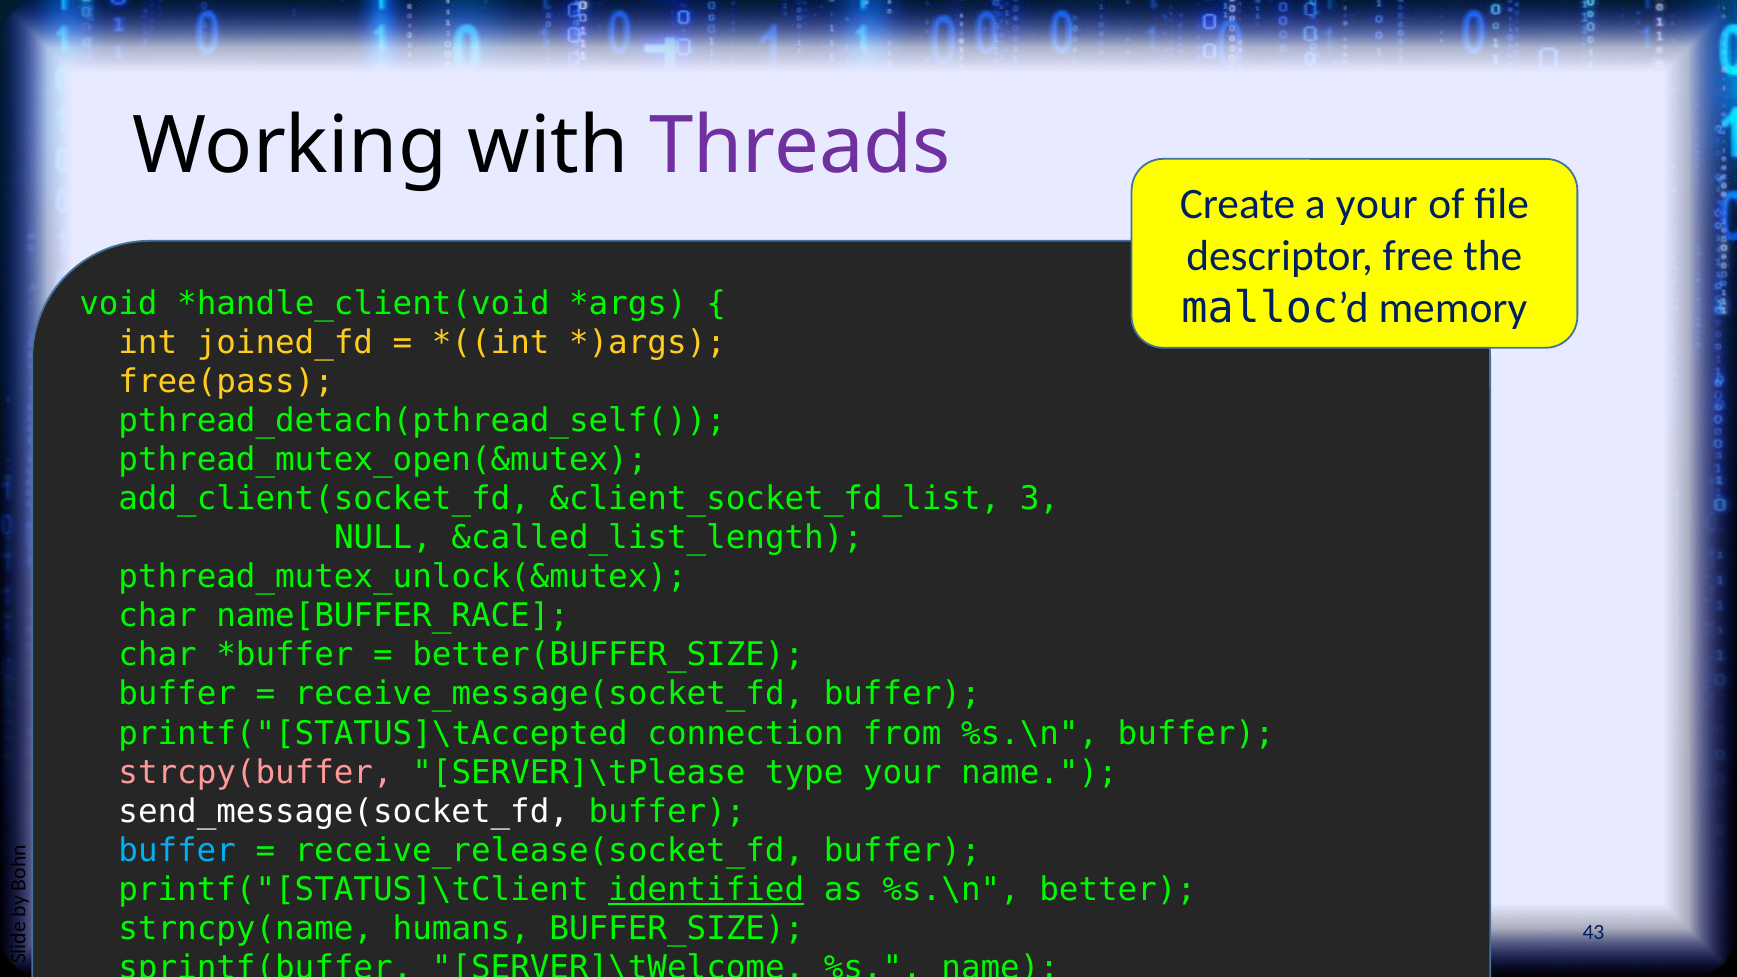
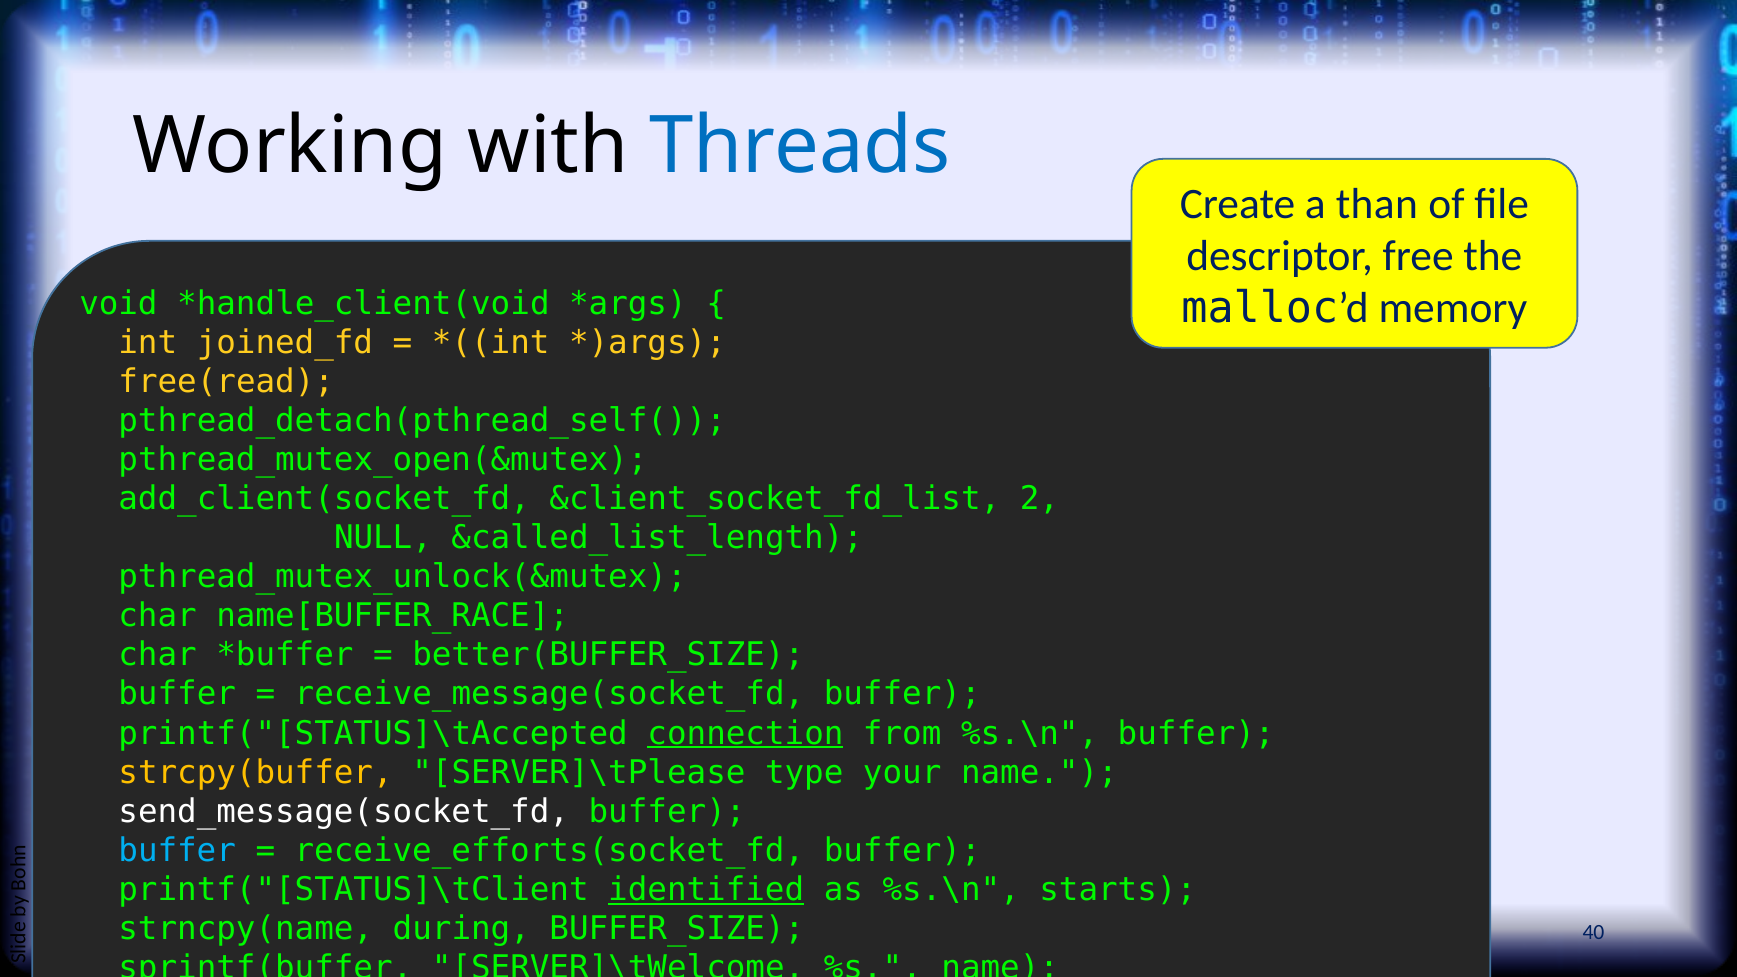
Threads colour: purple -> blue (800, 146)
a your: your -> than (1377, 204)
free(pass: free(pass -> free(read (226, 382)
&client_socket_fd_list 3: 3 -> 2 (1039, 499)
connection underline: none -> present (745, 733)
strcpy(buffer colour: pink -> yellow (256, 772)
receive_release(socket_fd: receive_release(socket_fd -> receive_efforts(socket_fd (549, 851)
better: better -> starts (1118, 890)
humans: humans -> during (461, 929)
43: 43 -> 40 (1594, 933)
